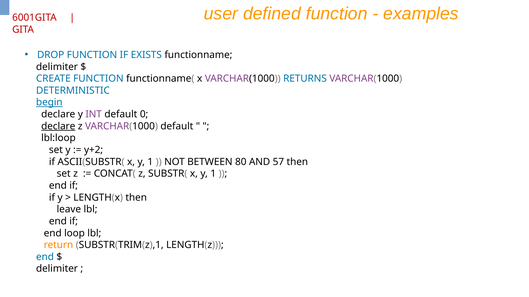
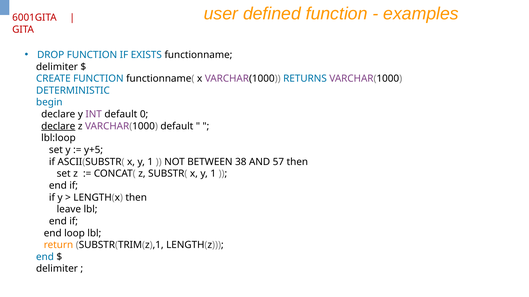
begin underline: present -> none (49, 103)
y+2: y+2 -> y+5 (94, 150)
80: 80 -> 38 (241, 162)
